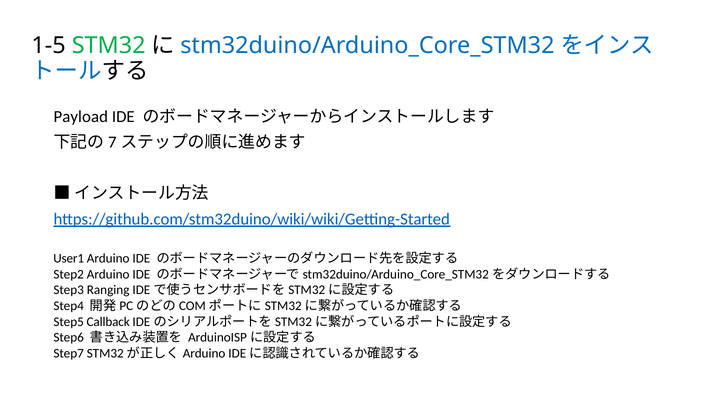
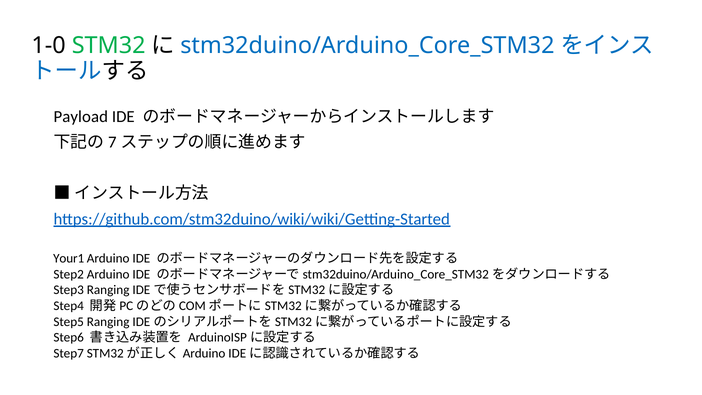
1-5: 1-5 -> 1-0 (49, 46)
User1: User1 -> Your1 (69, 258)
Step5 Callback: Callback -> Ranging (108, 322)
